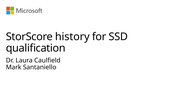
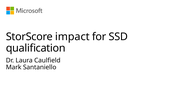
history: history -> impact (72, 37)
